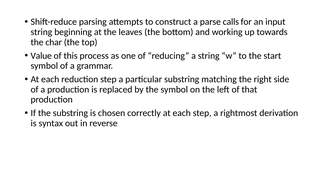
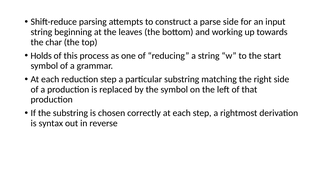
parse calls: calls -> side (231, 22)
Value: Value -> Holds (41, 56)
